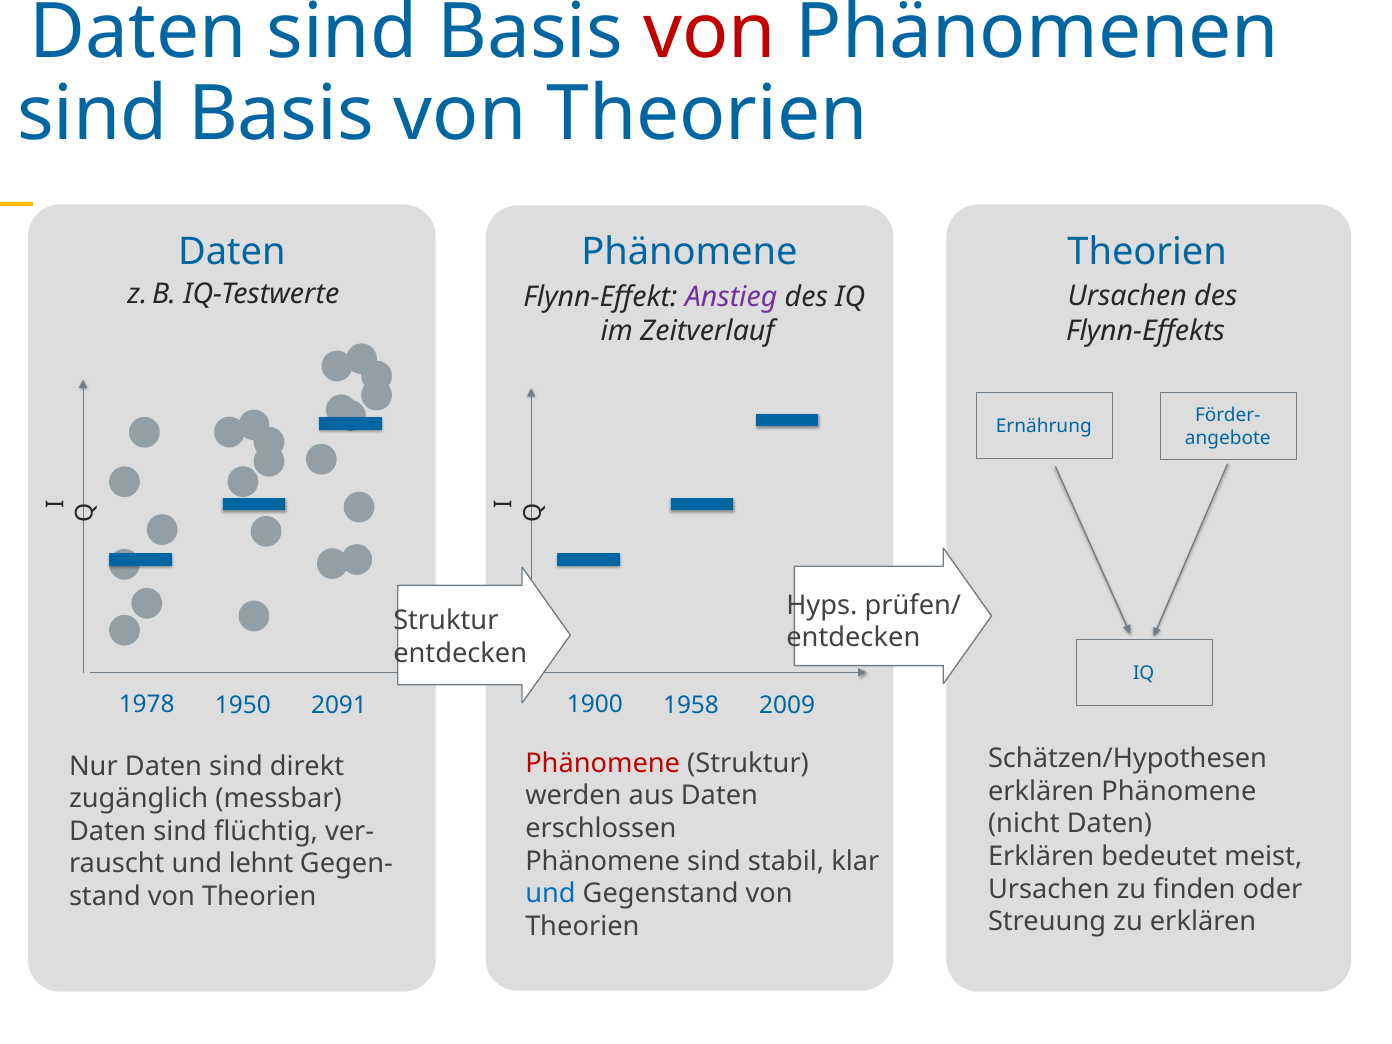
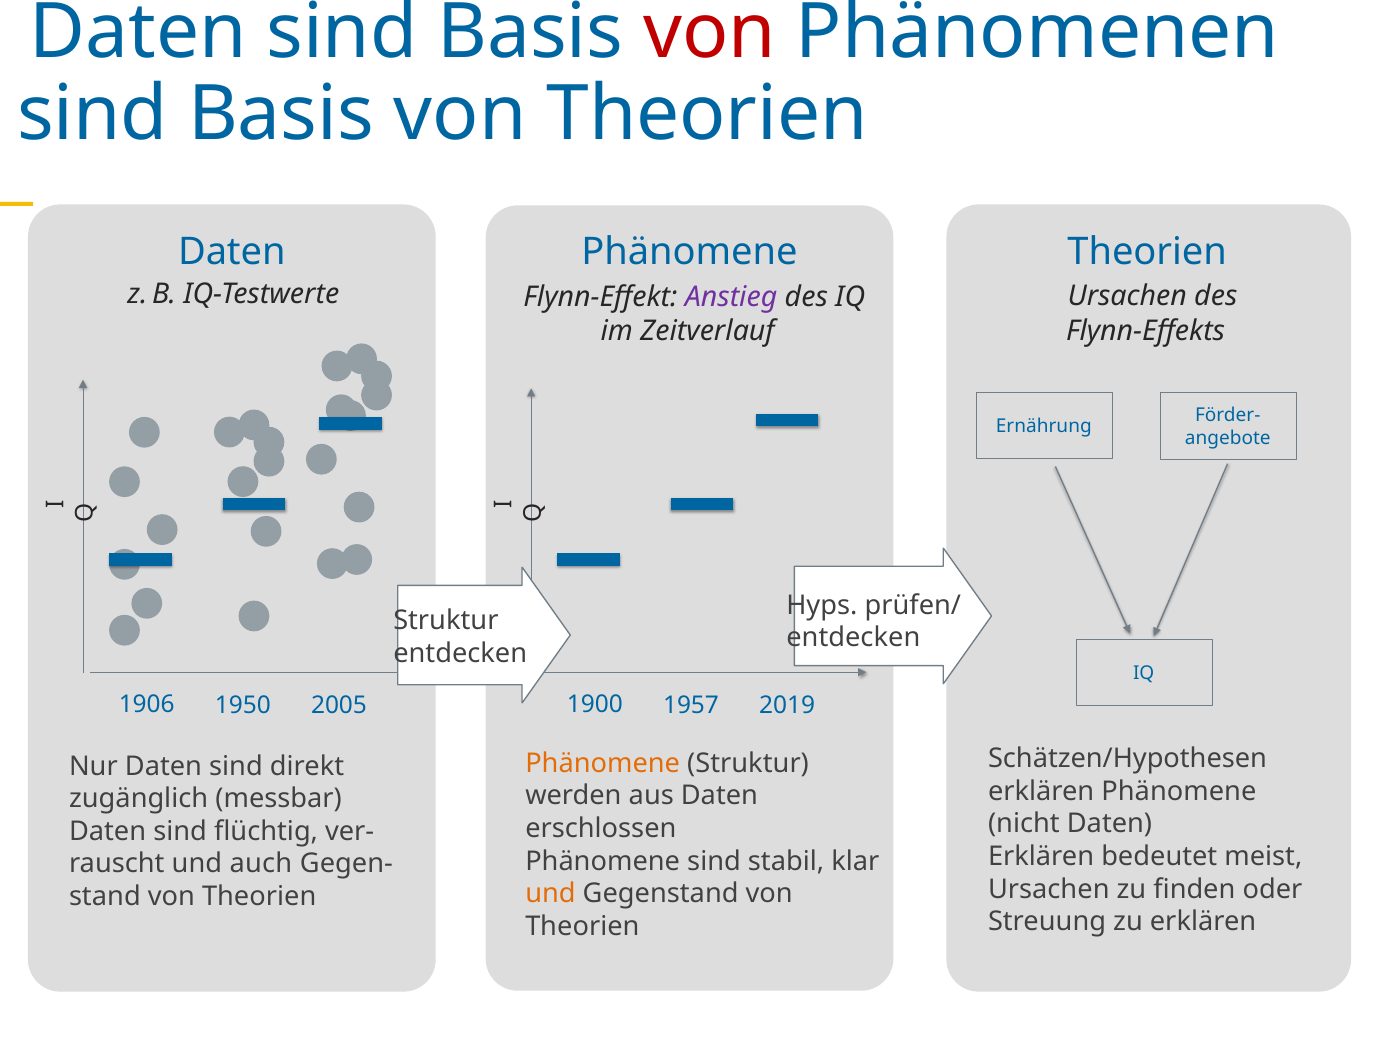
1978: 1978 -> 1906 (147, 704)
2091: 2091 -> 2005 (339, 705)
1958: 1958 -> 1957 (691, 705)
2009: 2009 -> 2019 (787, 705)
Phänomene colour: red -> orange (603, 763)
lehnt: lehnt -> auch (261, 864)
und colour: blue -> orange (550, 894)
